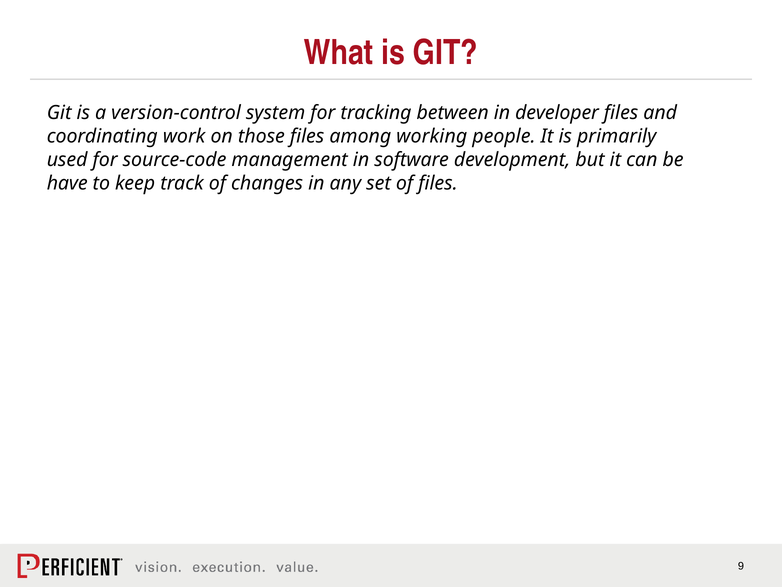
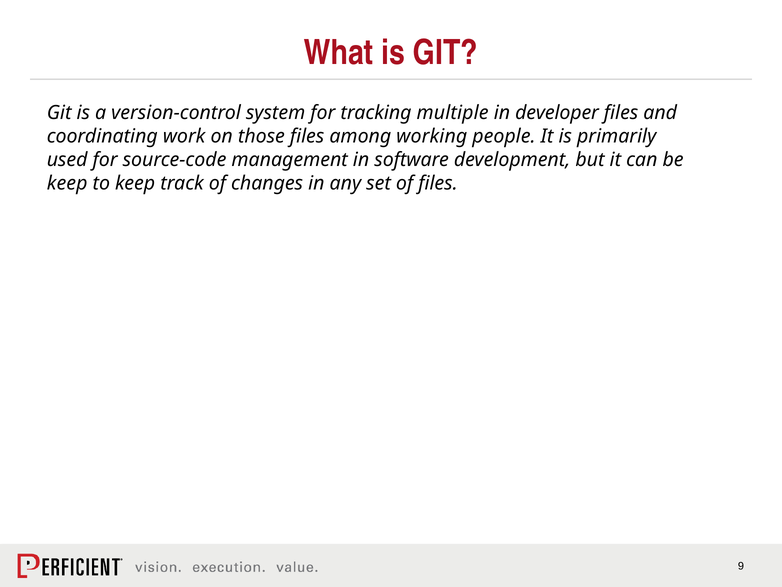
between: between -> multiple (453, 113)
have: have -> keep (67, 183)
